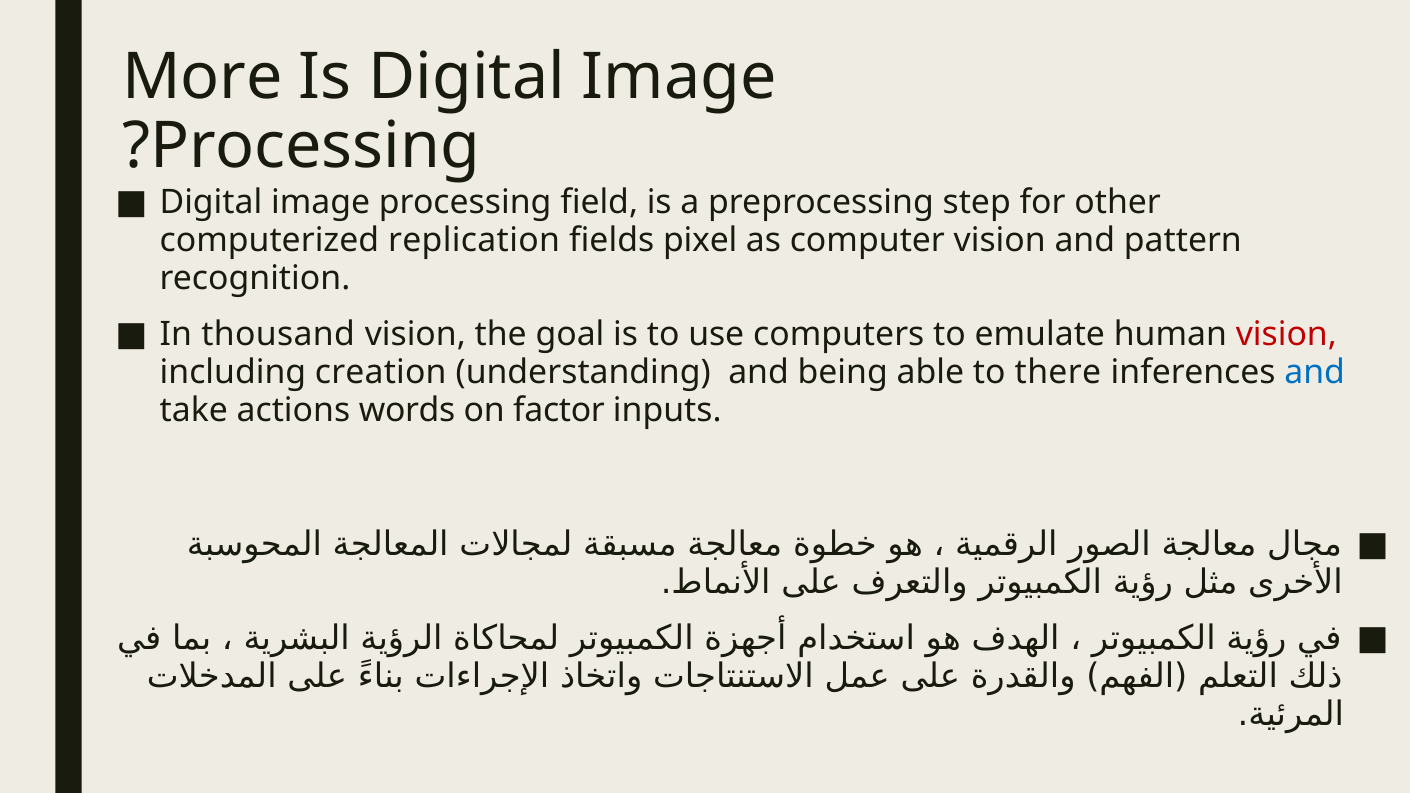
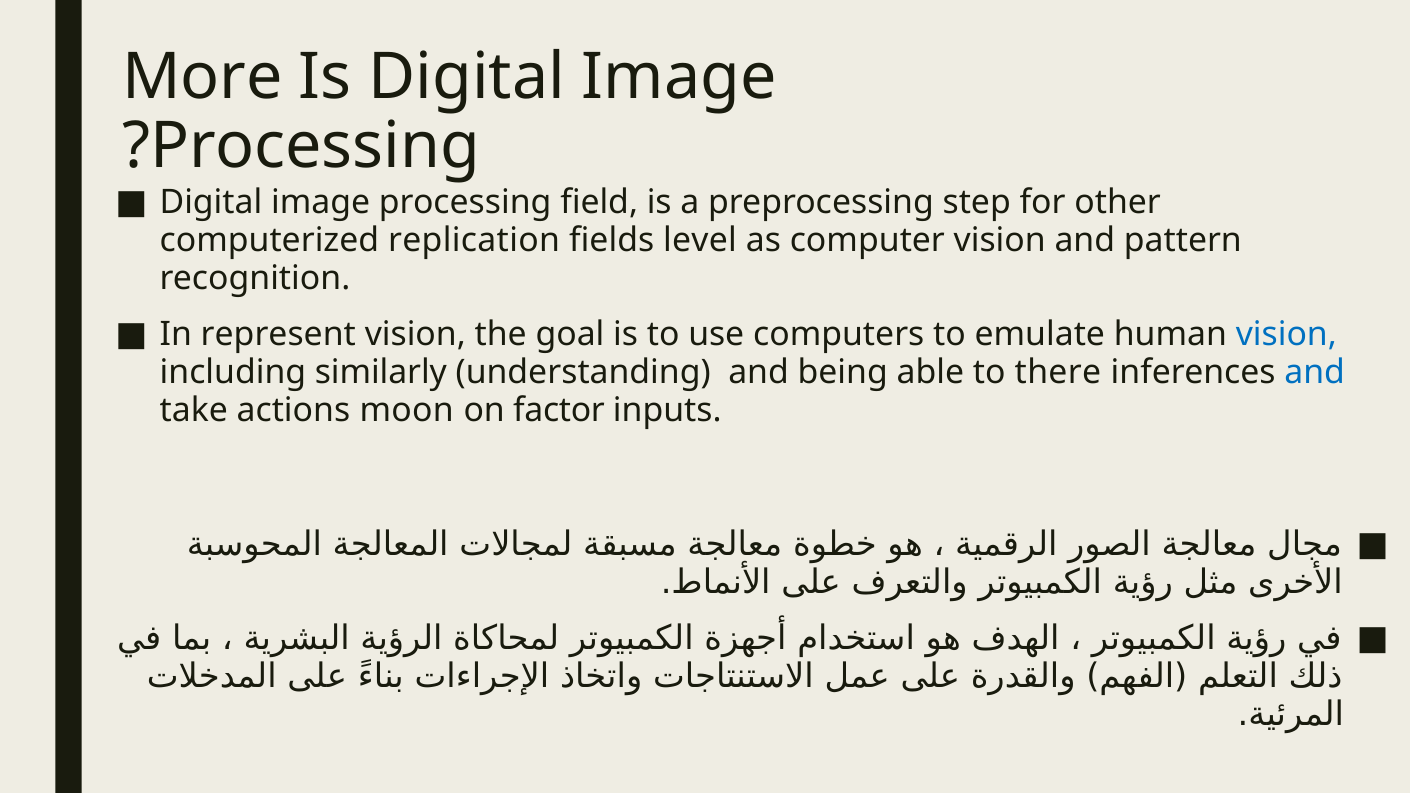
pixel: pixel -> level (700, 240)
thousand: thousand -> represent (278, 334)
vision colour: red -> blue (1286, 334)
creation: creation -> similarly (381, 372)
words: words -> moon (407, 410)
